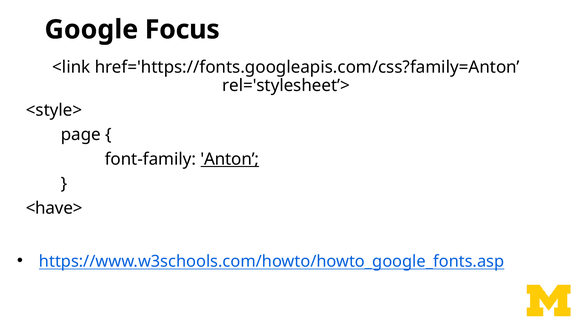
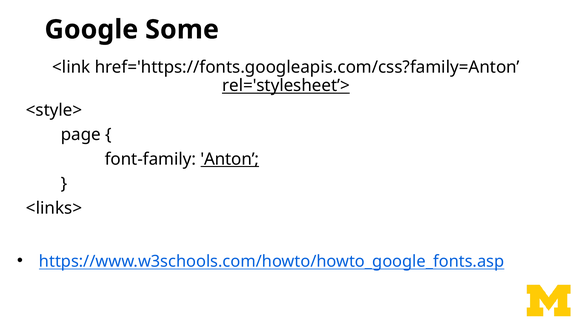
Focus: Focus -> Some (182, 30)
rel='stylesheet’> underline: none -> present (286, 86)
<have>: <have> -> <links> (54, 208)
